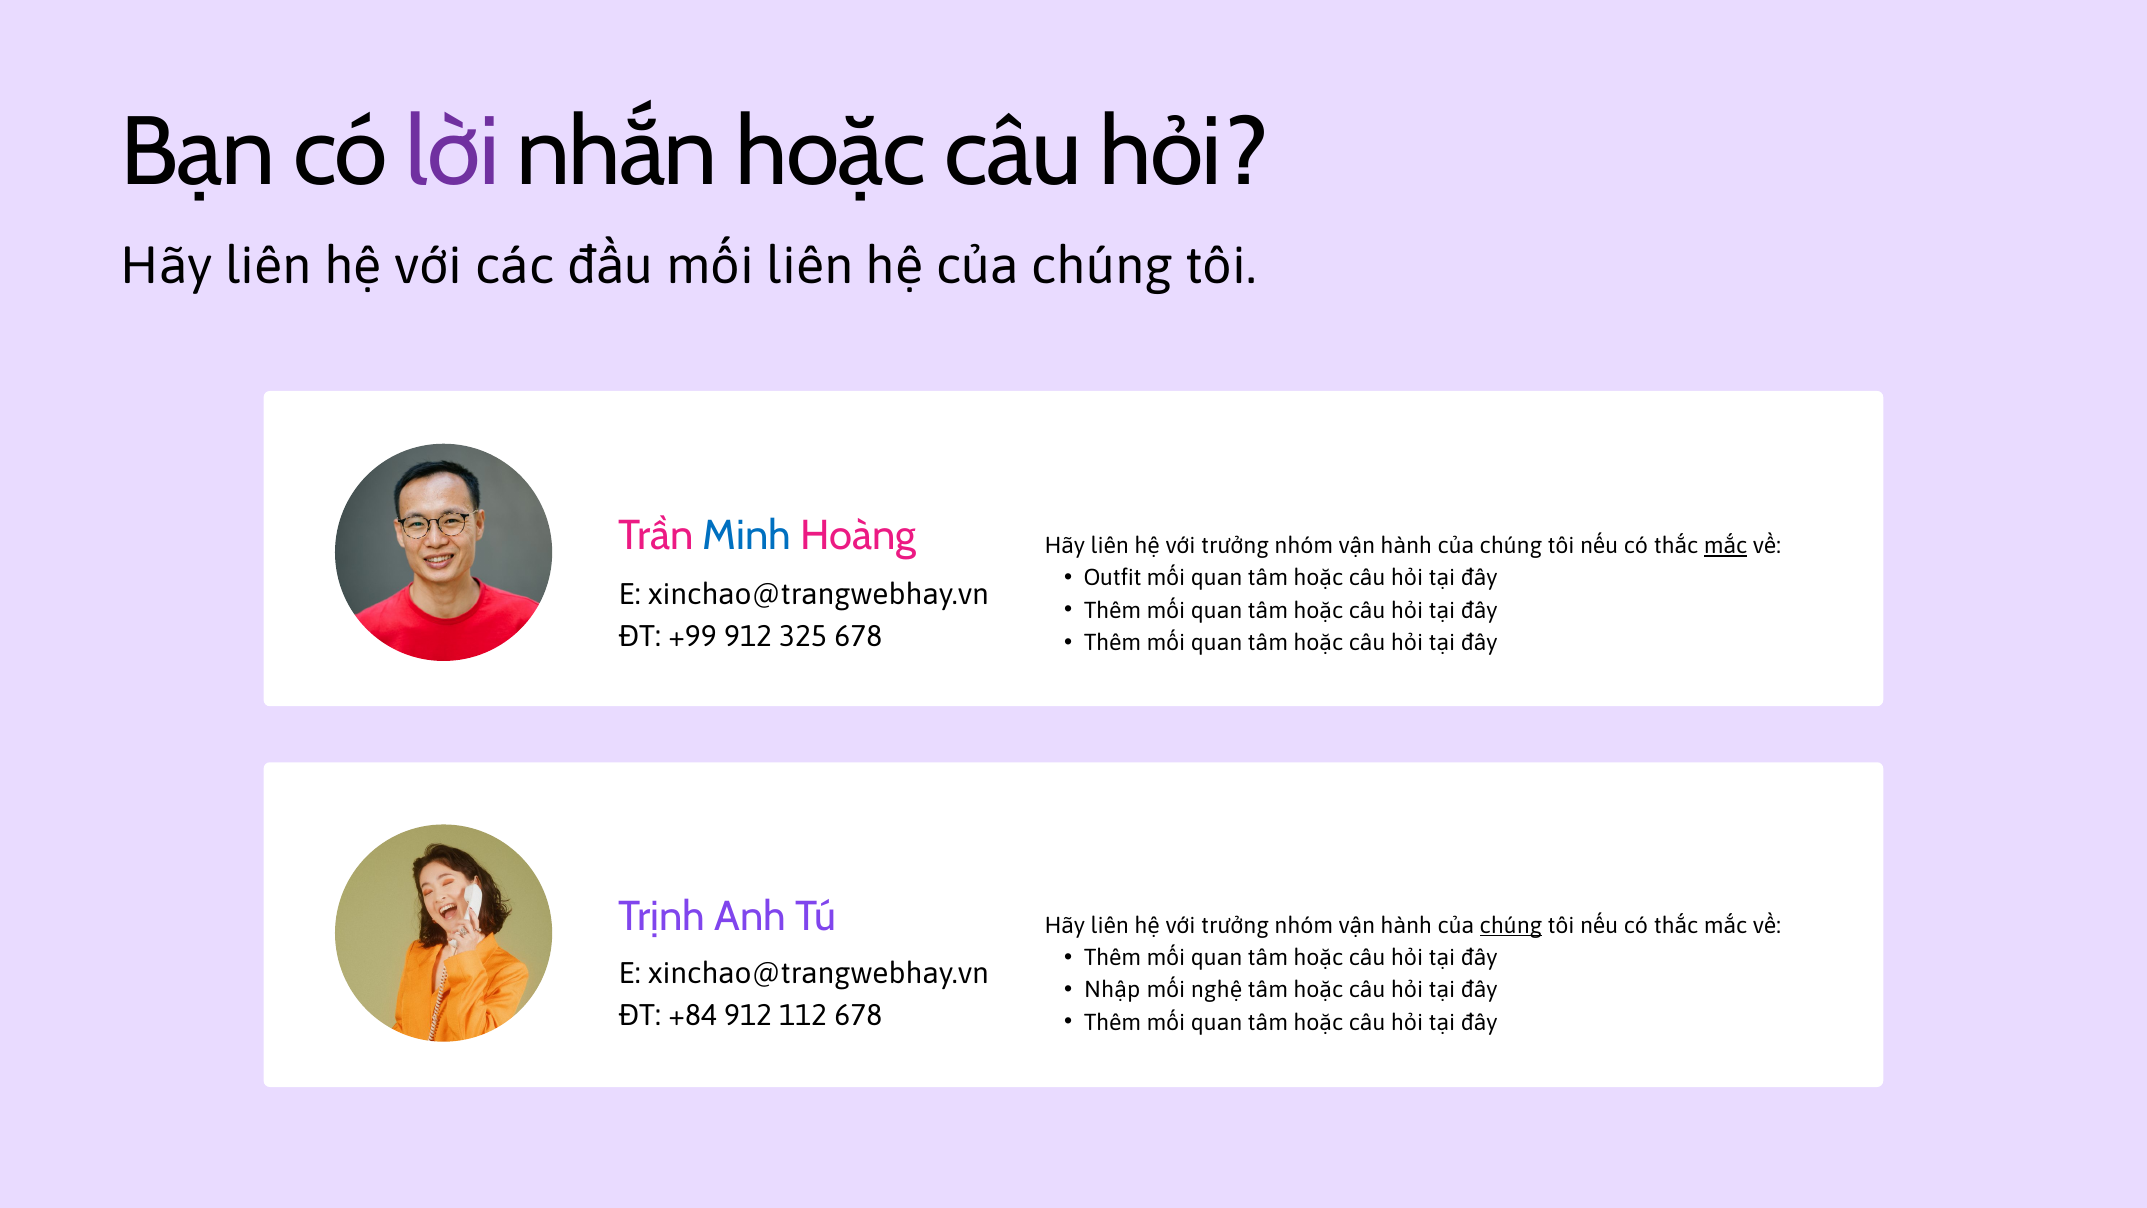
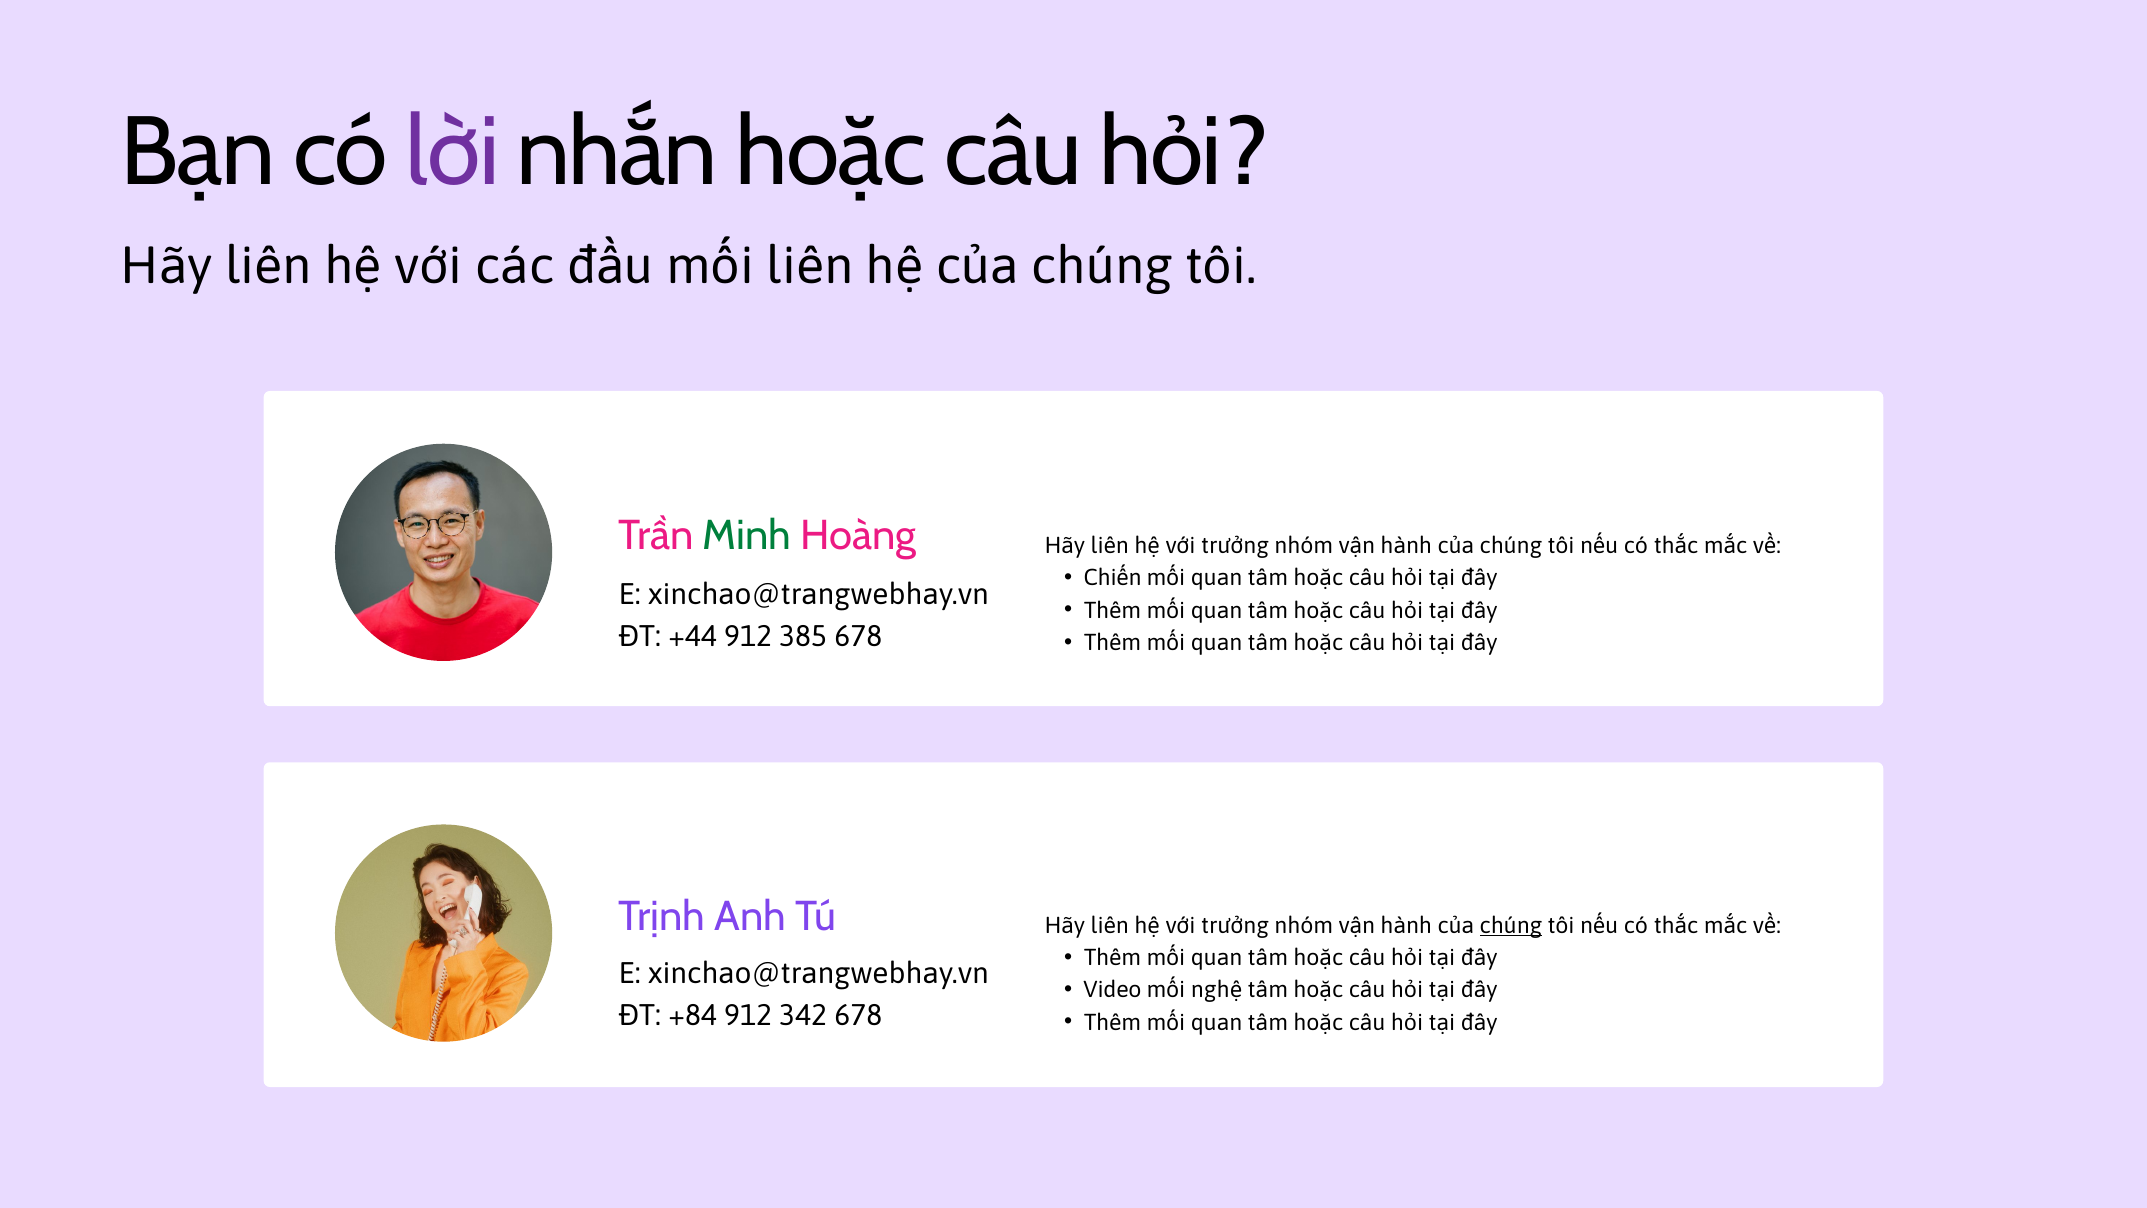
Minh colour: blue -> green (747, 536)
mắc underline: present -> none (1726, 546)
Outfit: Outfit -> Chiến (1113, 578)
+99: +99 -> +44 (693, 636)
325: 325 -> 385 (803, 636)
Nhập: Nhập -> Video (1113, 990)
112: 112 -> 342 (803, 1016)
